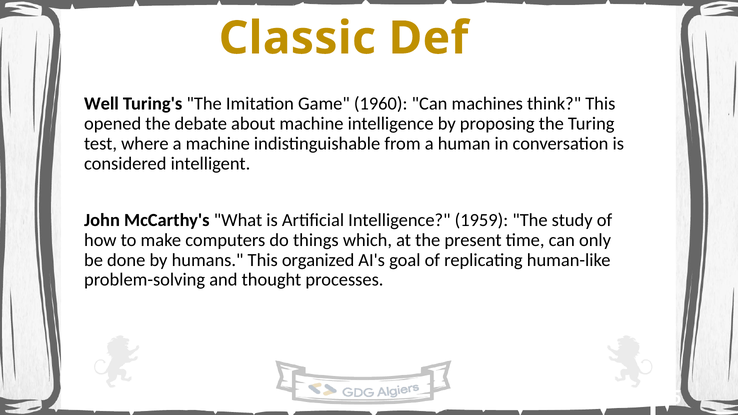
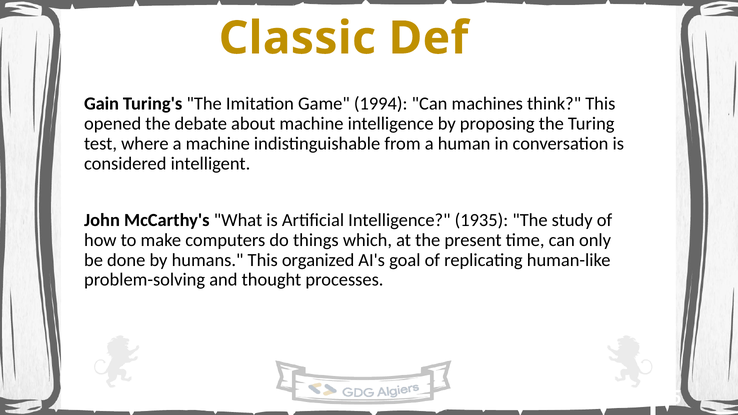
Well: Well -> Gain (102, 104)
1960: 1960 -> 1994 (381, 104)
1959: 1959 -> 1935 (481, 220)
